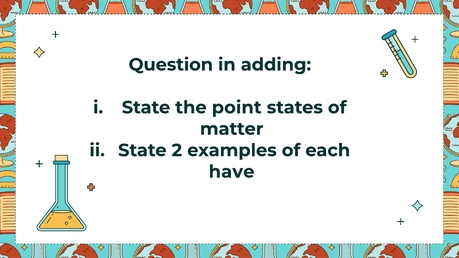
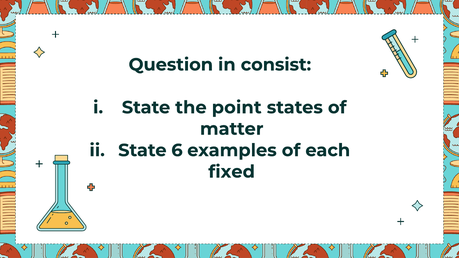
adding: adding -> consist (276, 65)
2: 2 -> 6 (177, 150)
have: have -> fixed (232, 172)
